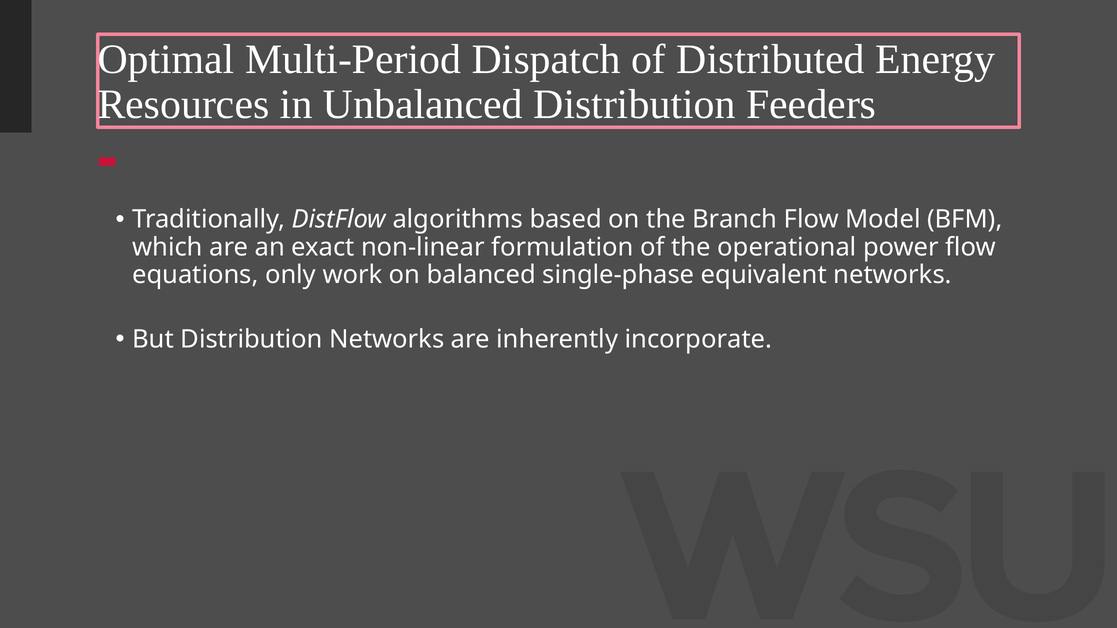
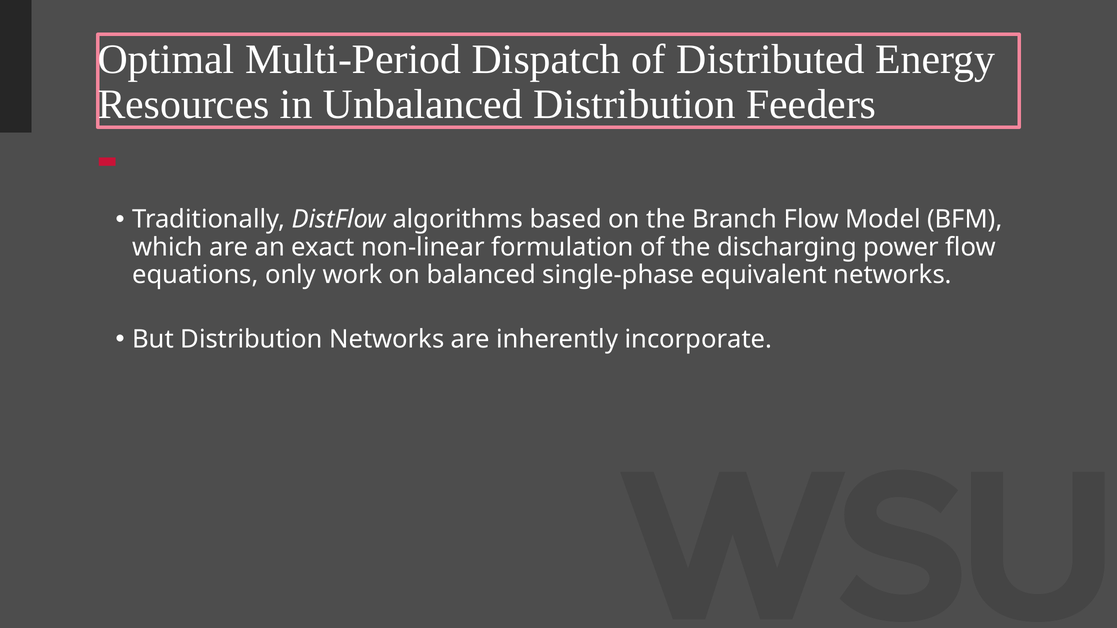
operational: operational -> discharging (787, 247)
